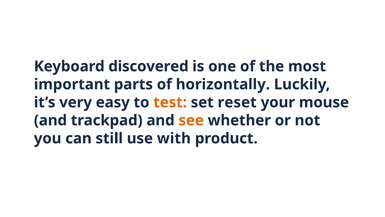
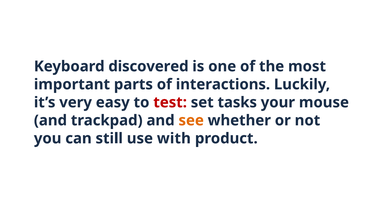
horizontally: horizontally -> interactions (223, 84)
test colour: orange -> red (170, 102)
reset: reset -> tasks (237, 102)
